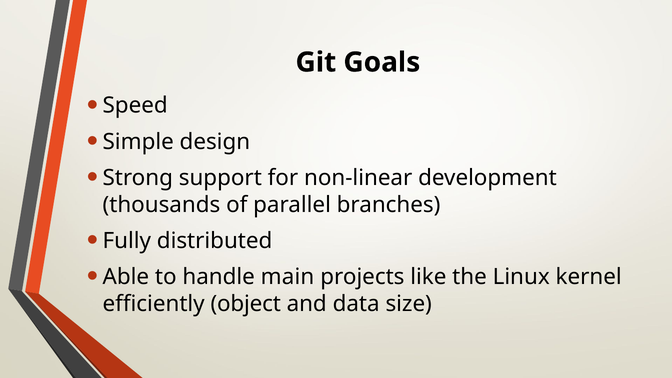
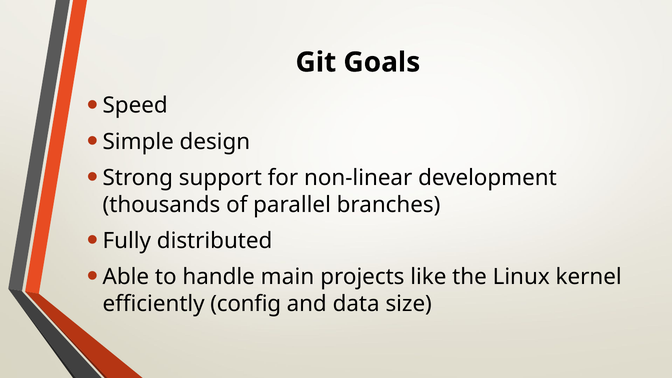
object: object -> config (246, 304)
